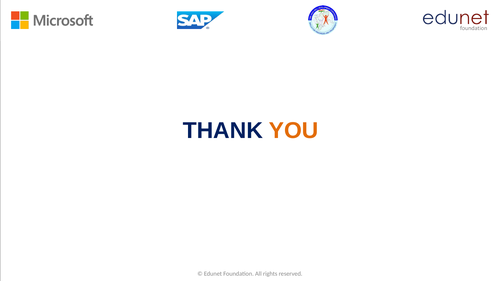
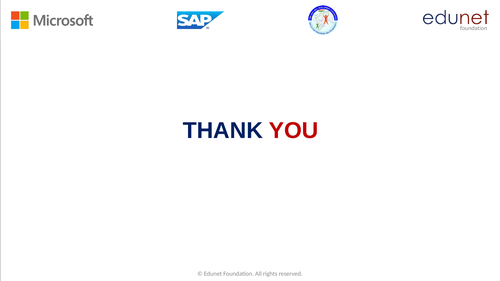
YOU colour: orange -> red (294, 131)
